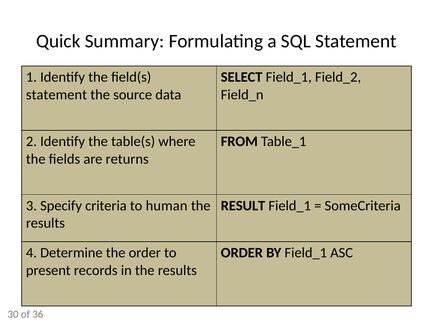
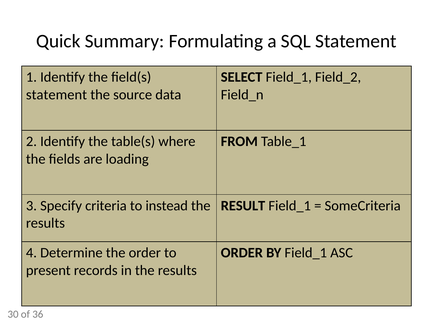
returns: returns -> loading (127, 159)
human: human -> instead (167, 206)
